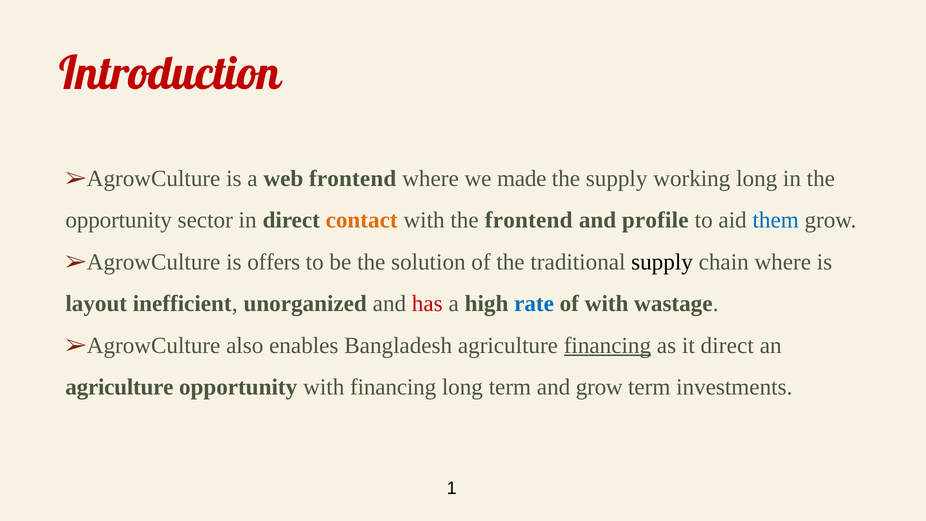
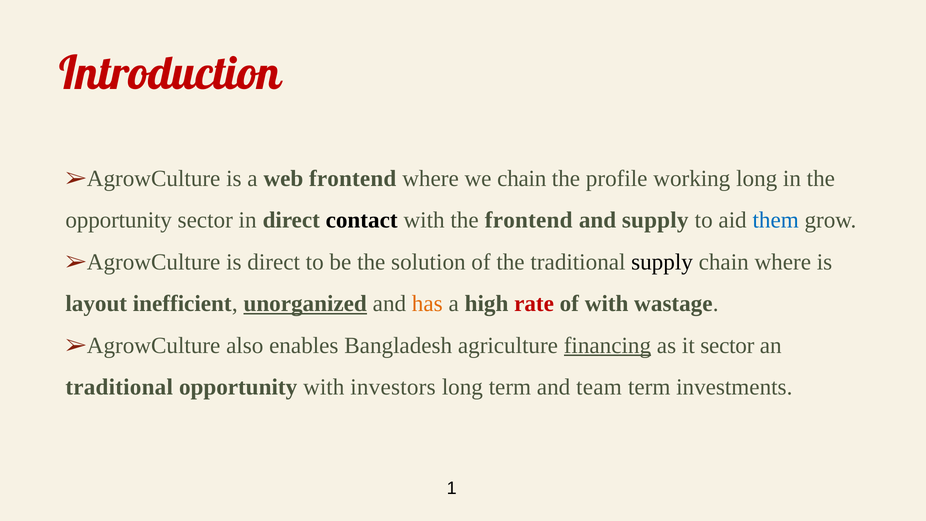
we made: made -> chain (522, 179)
the supply: supply -> profile (617, 179)
contact colour: orange -> black (362, 220)
and profile: profile -> supply (655, 220)
is offers: offers -> direct (274, 262)
unorganized underline: none -> present (305, 304)
has colour: red -> orange (427, 304)
rate colour: blue -> red (534, 304)
it direct: direct -> sector (727, 345)
agriculture: agriculture -> traditional (119, 387)
with financing: financing -> investors (393, 387)
and grow: grow -> team (599, 387)
